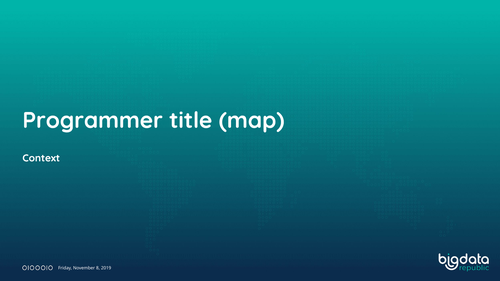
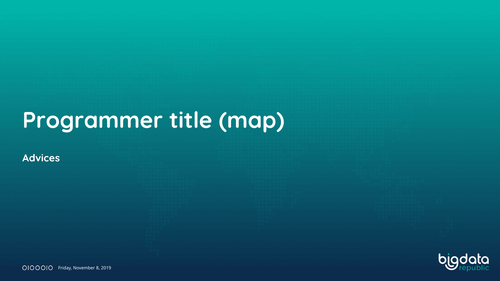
Context: Context -> Advices (41, 158)
